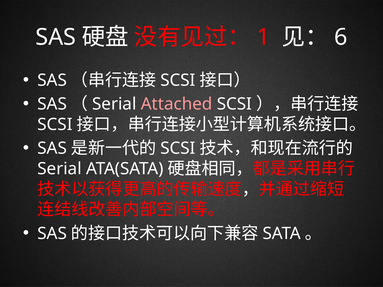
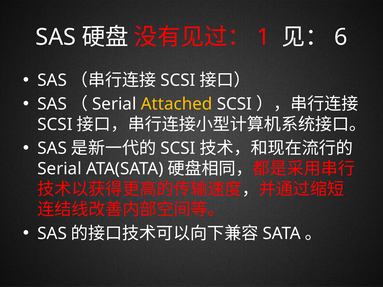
Attached colour: pink -> yellow (177, 104)
